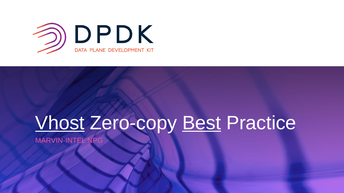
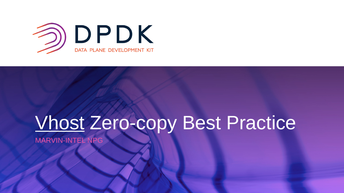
Best underline: present -> none (202, 123)
